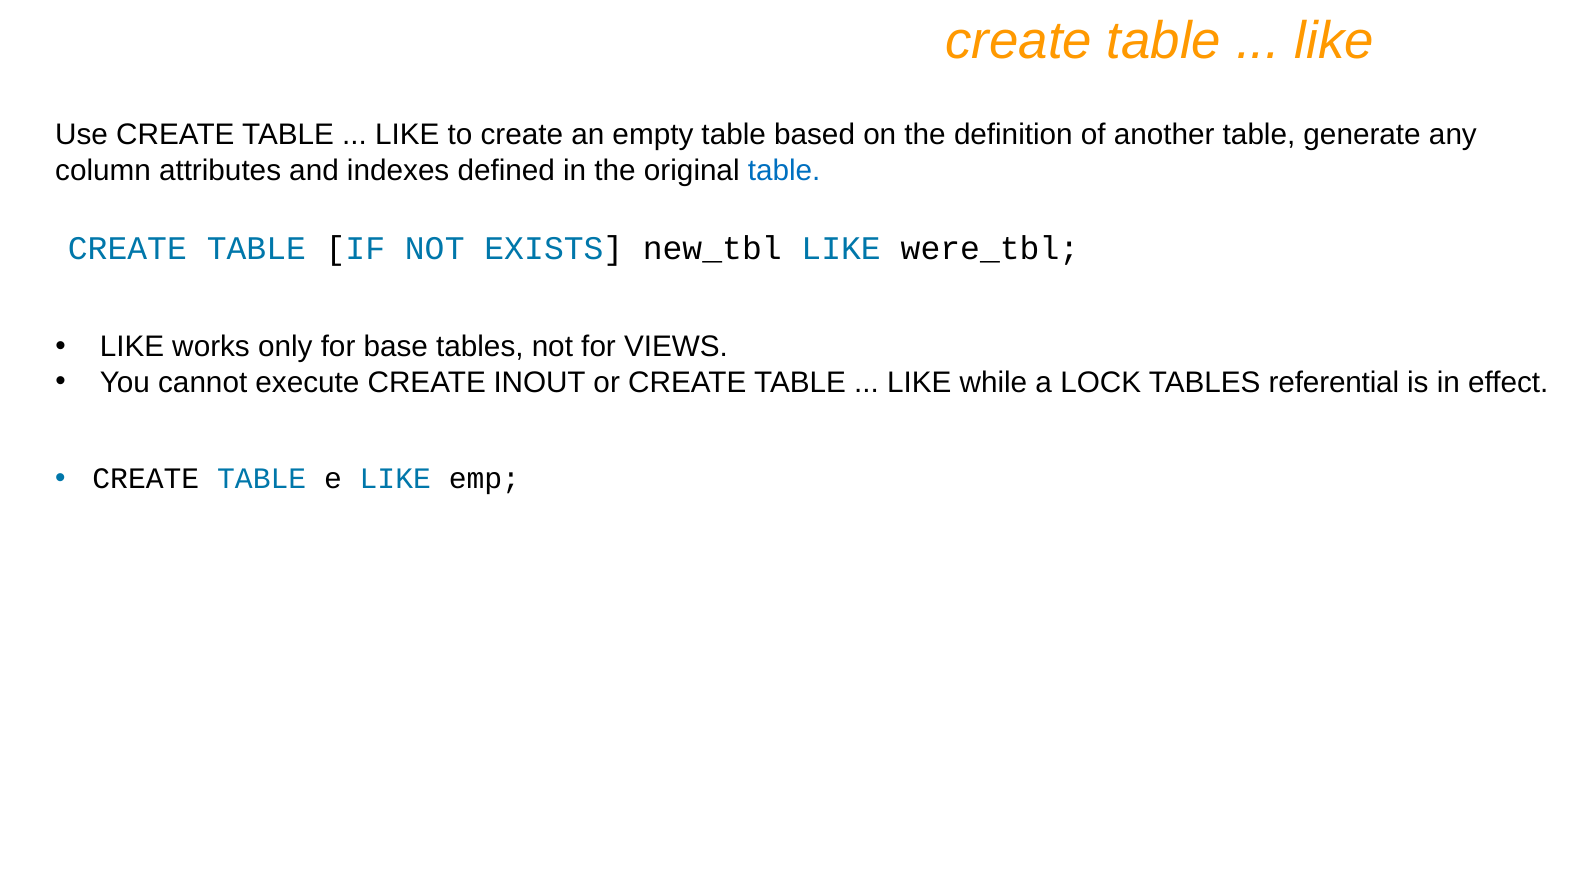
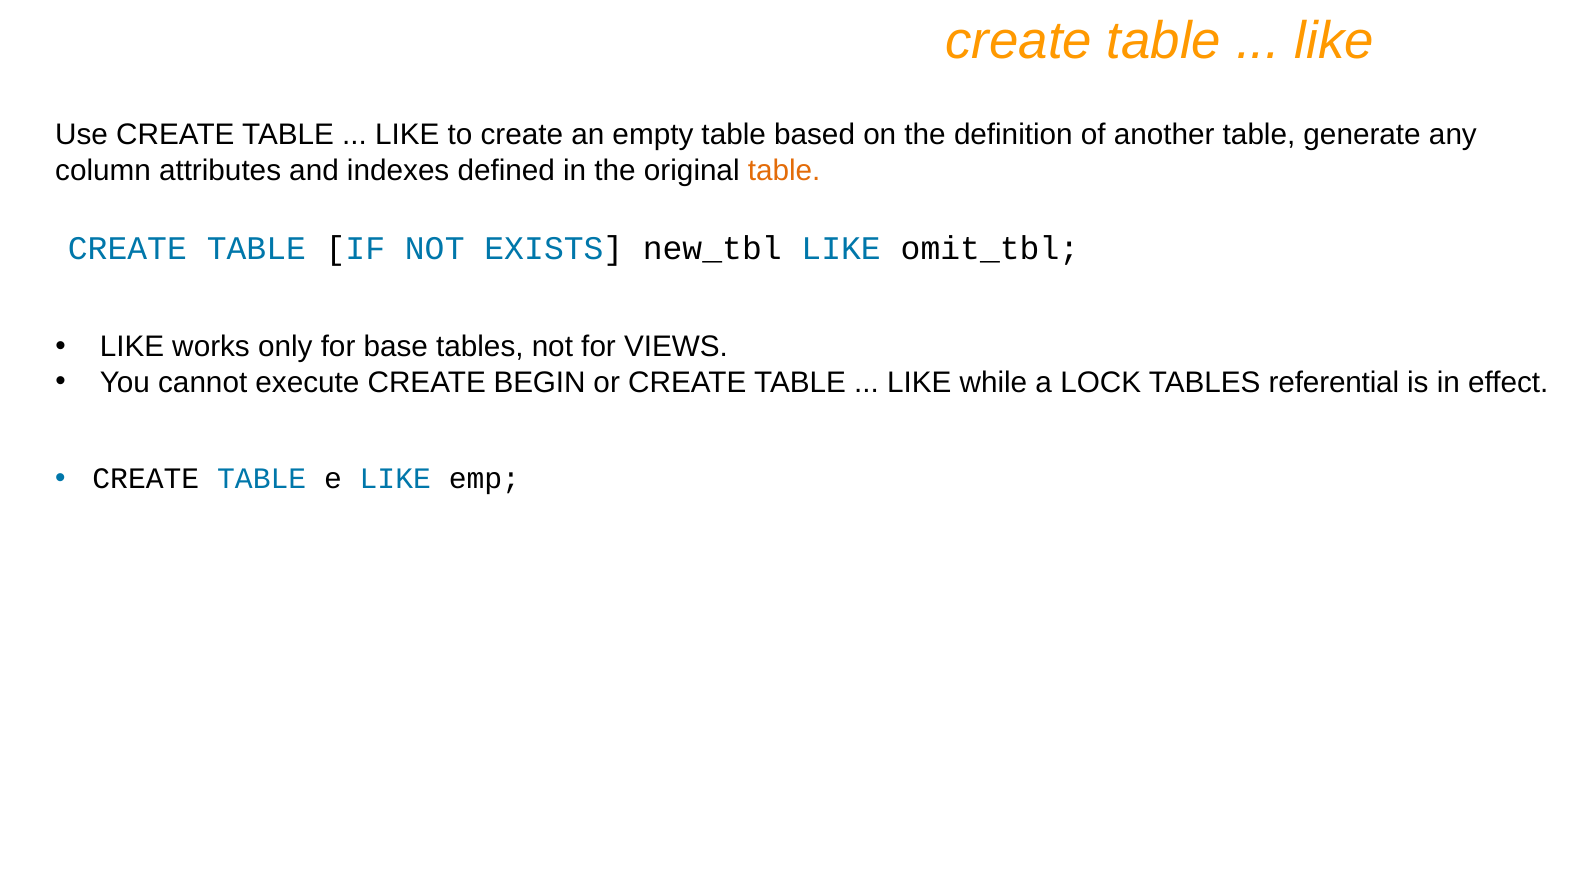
table colour: blue -> orange (784, 170)
were_tbl: were_tbl -> omit_tbl (990, 249)
INOUT: INOUT -> BEGIN (540, 383)
